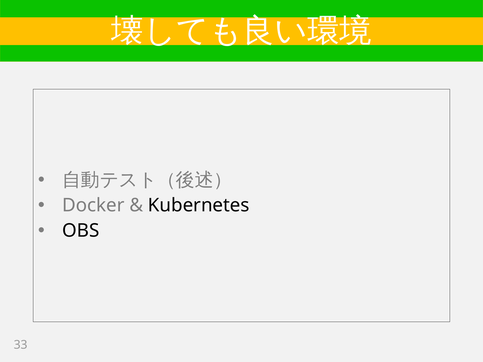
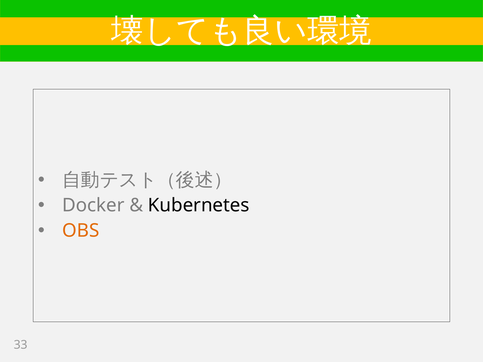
OBS colour: black -> orange (81, 231)
